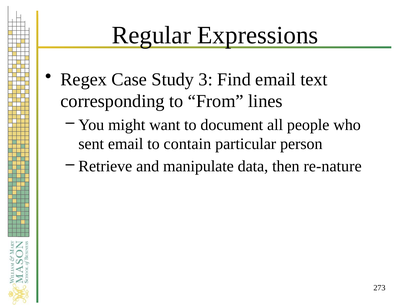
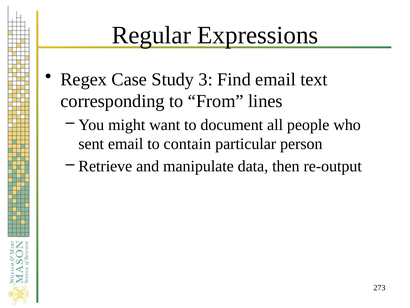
re-nature: re-nature -> re-output (333, 166)
